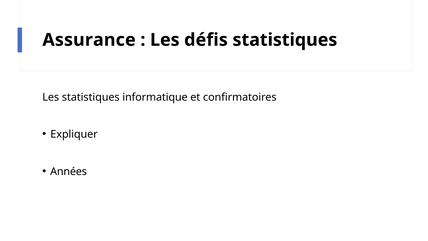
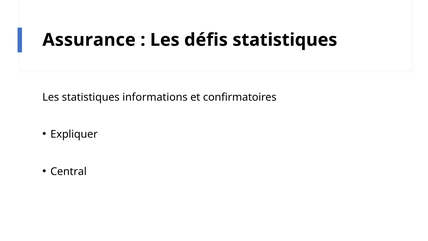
informatique: informatique -> informations (155, 97)
Années: Années -> Central (69, 171)
